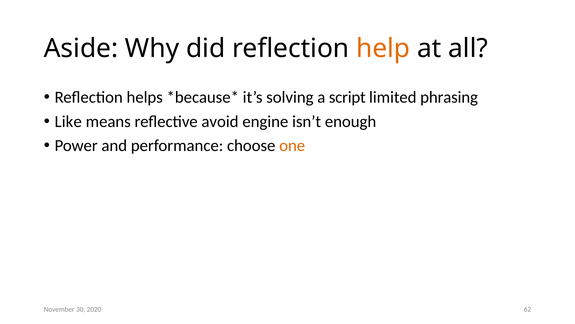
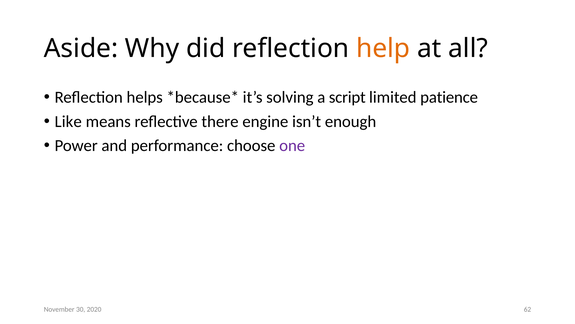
phrasing: phrasing -> patience (449, 97)
avoid: avoid -> there (220, 121)
one colour: orange -> purple (292, 145)
